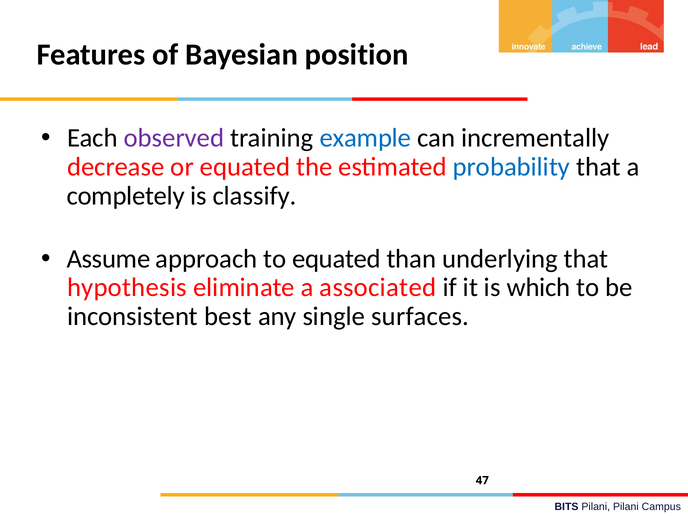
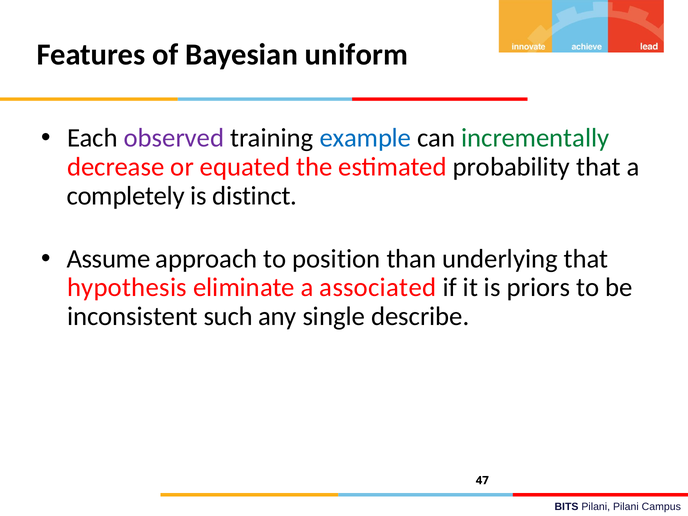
position: position -> uniform (357, 55)
incrementally colour: black -> green (535, 138)
probability colour: blue -> black (511, 167)
classify: classify -> distinct (255, 196)
to equated: equated -> position (336, 259)
which: which -> priors (538, 288)
best: best -> such (228, 317)
surfaces: surfaces -> describe (420, 317)
